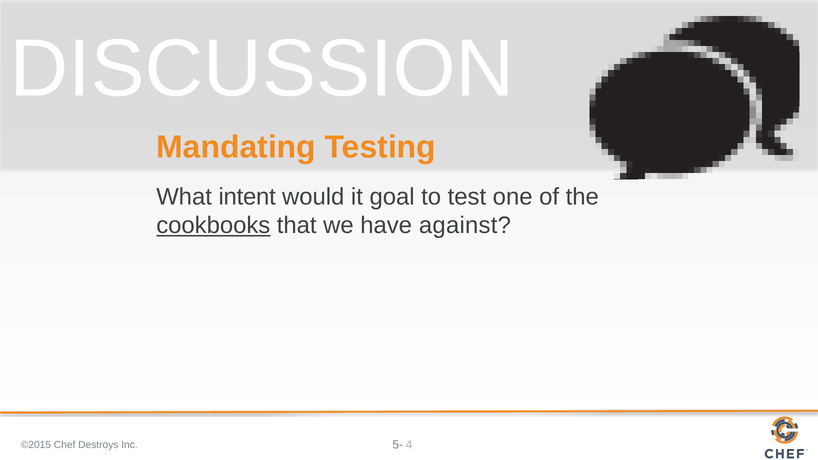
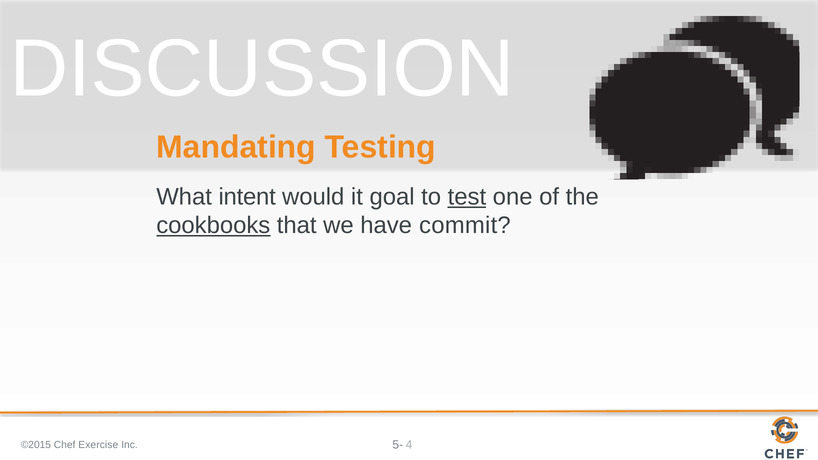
test underline: none -> present (467, 197)
against: against -> commit (465, 226)
Destroys: Destroys -> Exercise (98, 445)
